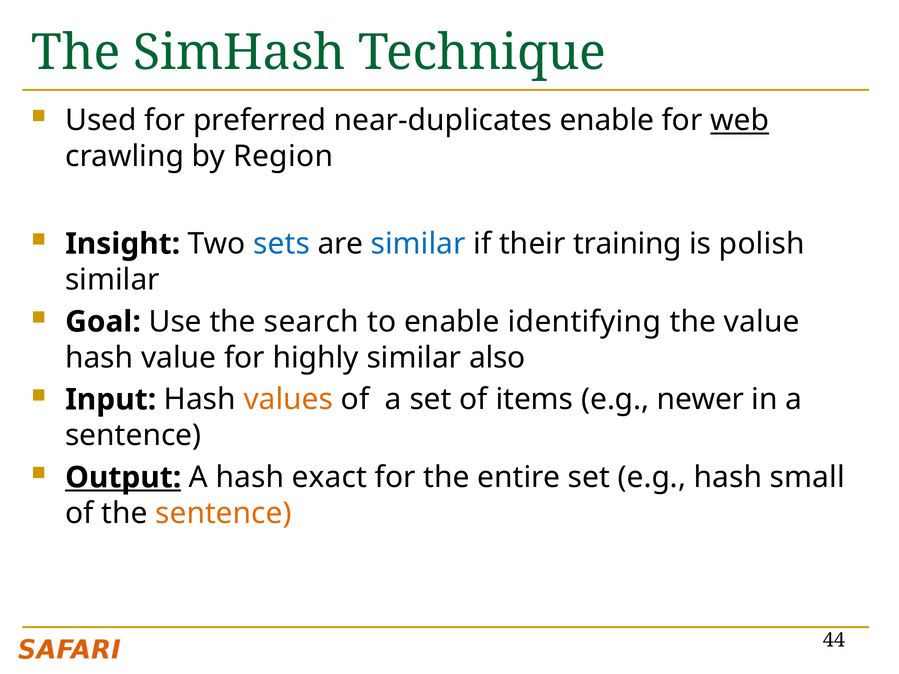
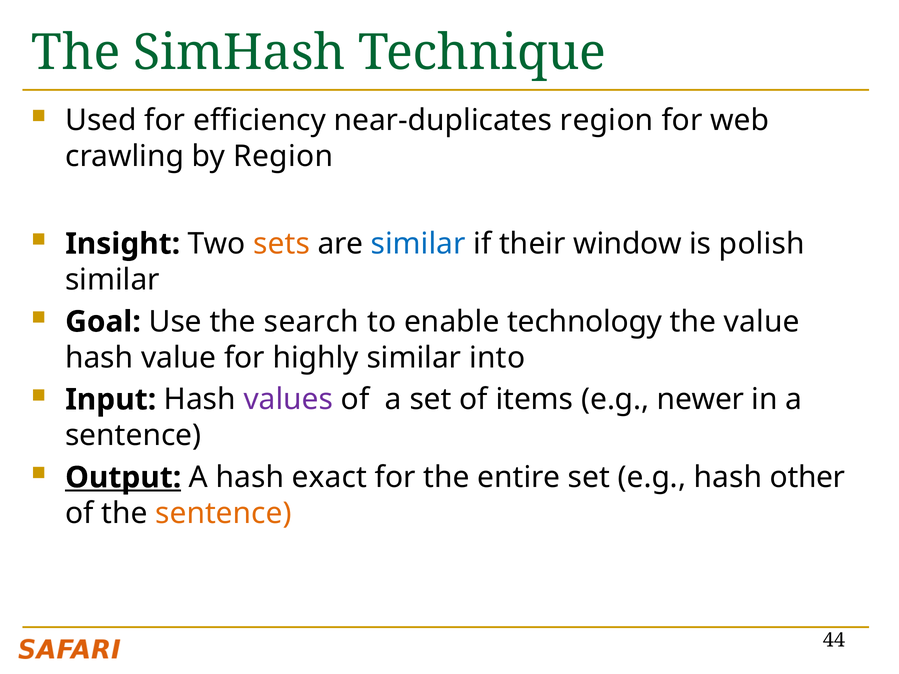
preferred: preferred -> efficiency (260, 121)
near-duplicates enable: enable -> region (607, 121)
web underline: present -> none (740, 121)
sets colour: blue -> orange (282, 244)
training: training -> window (627, 244)
identifying: identifying -> technology (585, 322)
also: also -> into (497, 358)
values colour: orange -> purple (288, 400)
small: small -> other (808, 478)
